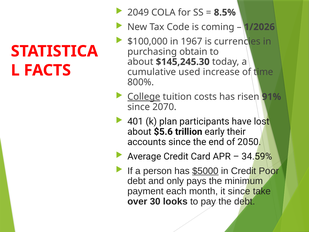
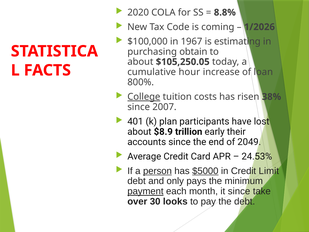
2049: 2049 -> 2020 (138, 12)
8.5%: 8.5% -> 8.8% (225, 12)
currencies: currencies -> estimating (237, 41)
$145,245.30: $145,245.30 -> $105,250.05 (183, 62)
used: used -> hour (189, 72)
time: time -> loan (263, 72)
91%: 91% -> 38% (272, 97)
2070: 2070 -> 2007 (164, 107)
$5.6: $5.6 -> $8.9 (163, 132)
2050: 2050 -> 2049 (249, 142)
34.59%: 34.59% -> 24.53% (257, 156)
person underline: none -> present (157, 171)
Poor: Poor -> Limit (269, 171)
payment underline: none -> present (145, 191)
